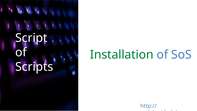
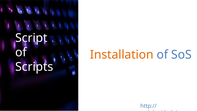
Installation colour: green -> orange (122, 55)
